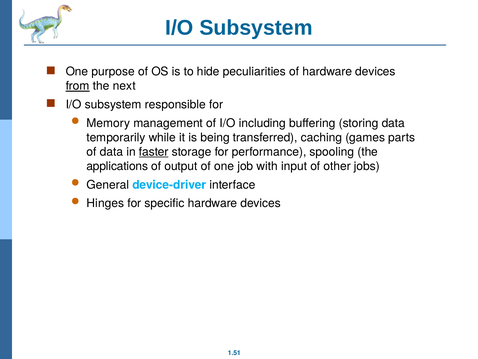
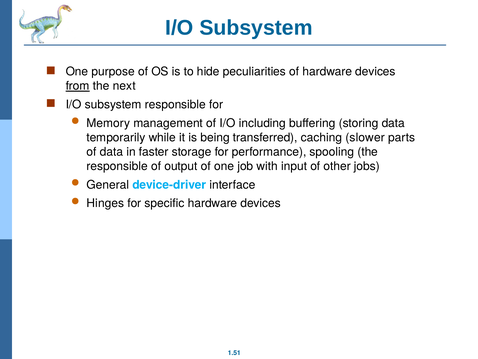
games: games -> slower (365, 137)
faster underline: present -> none (154, 152)
applications: applications -> responsible (117, 166)
